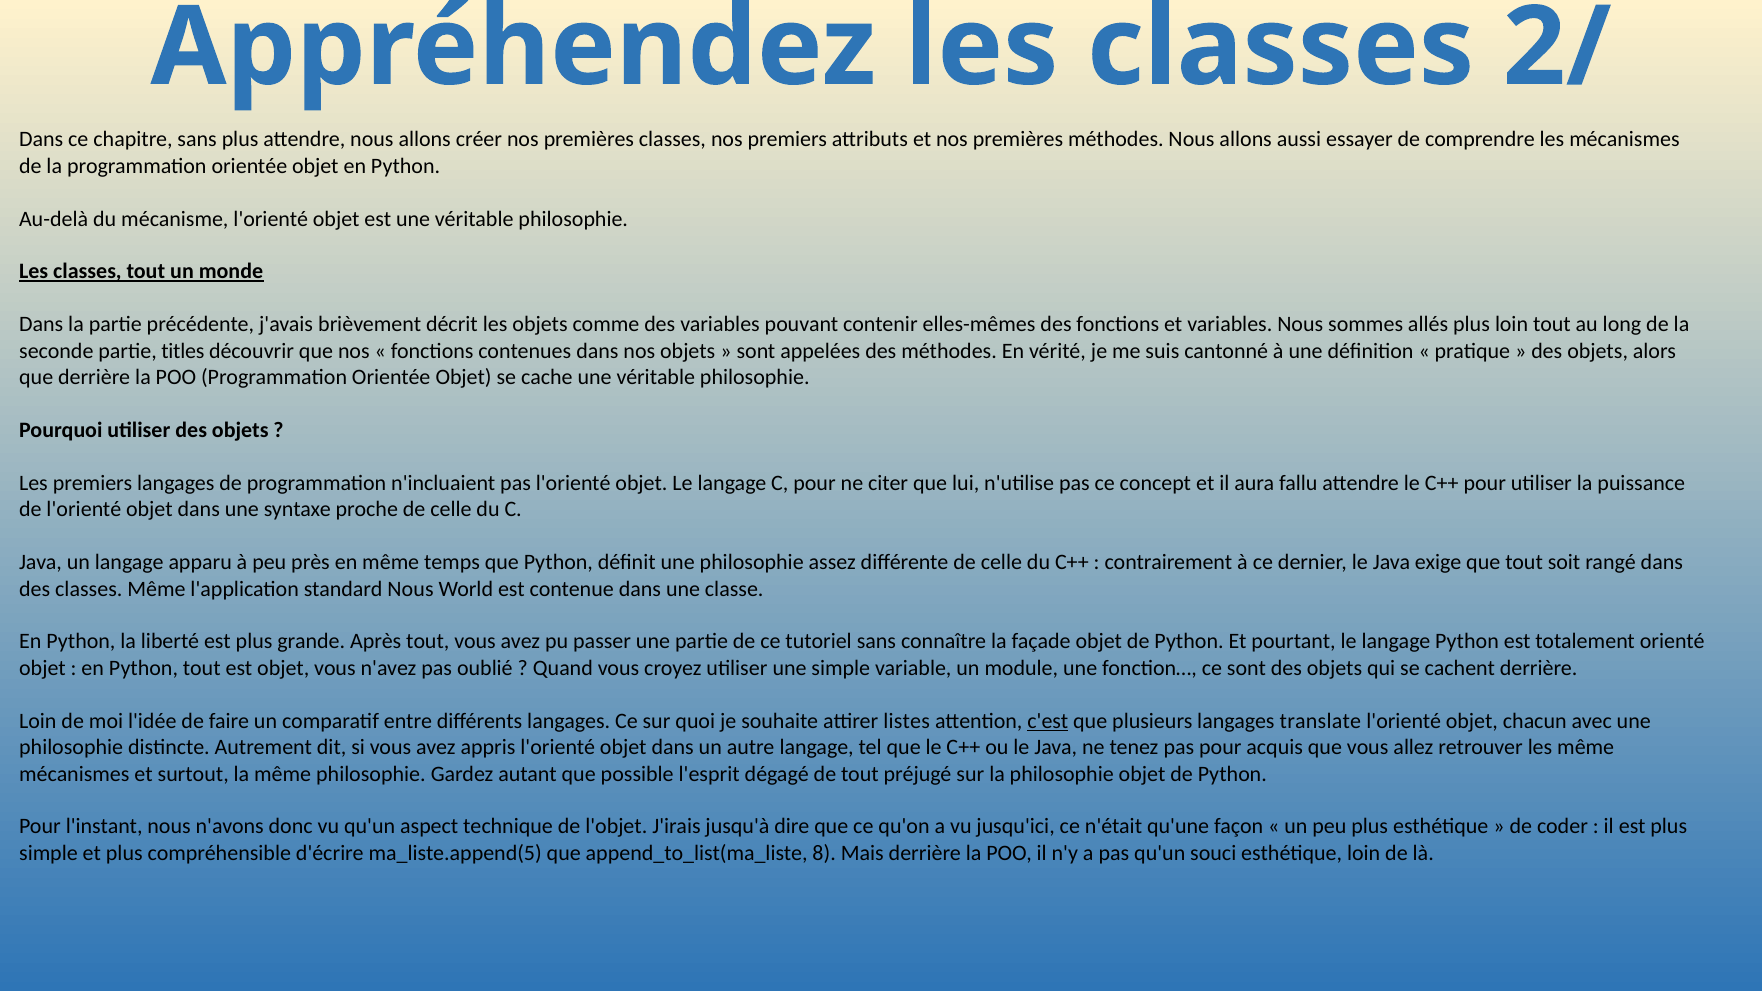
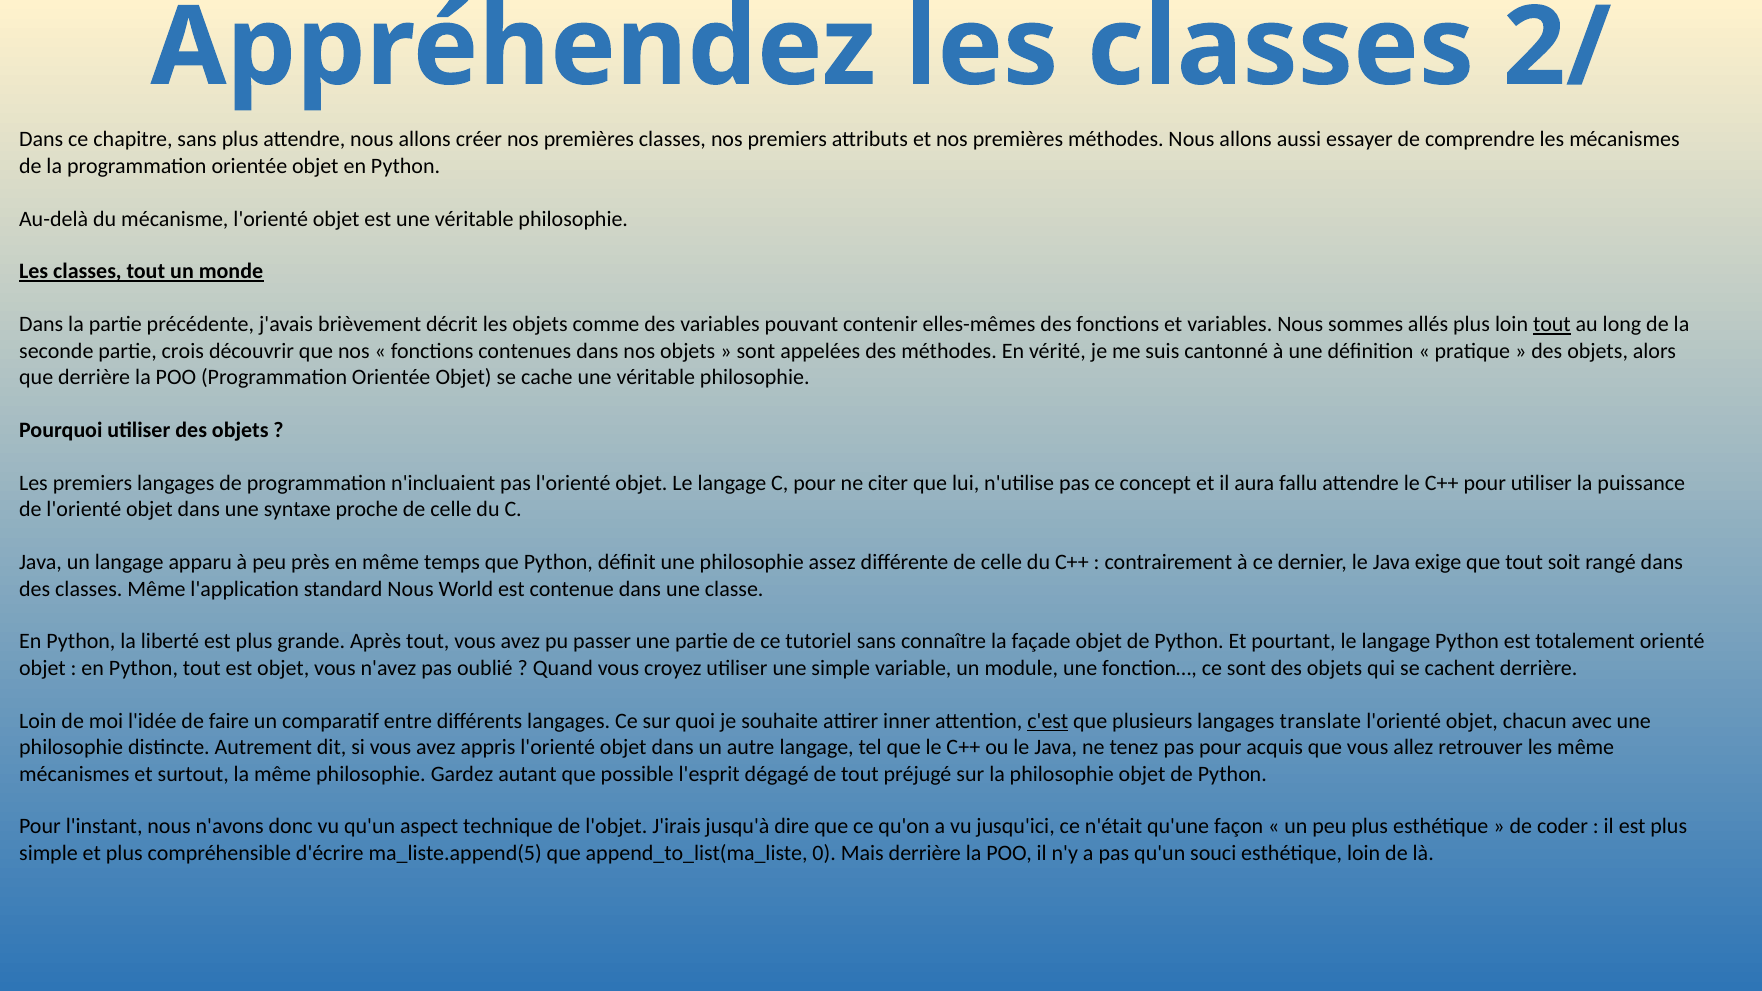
tout underline: none -> present (1552, 325)
titles: titles -> crois (183, 351)
listes: listes -> inner (907, 721)
8: 8 -> 0 (824, 853)
